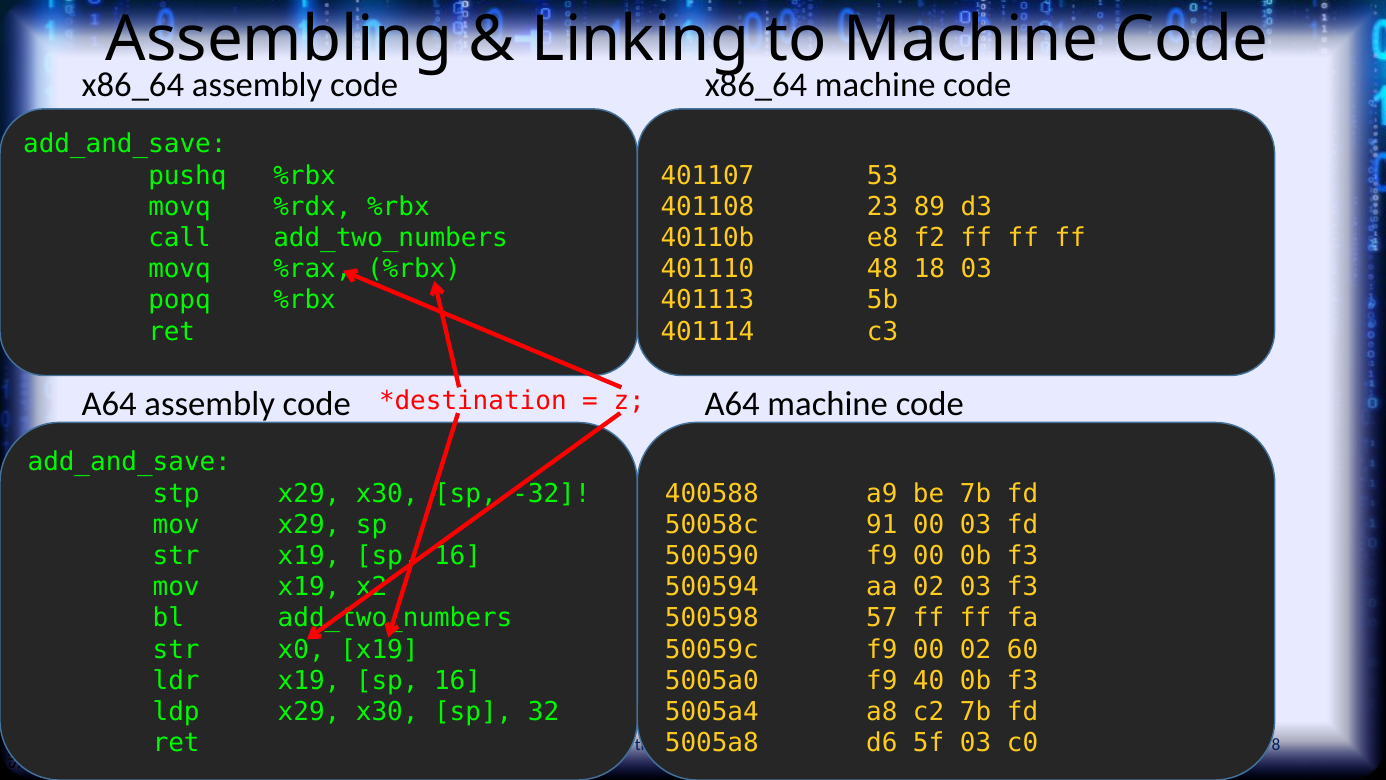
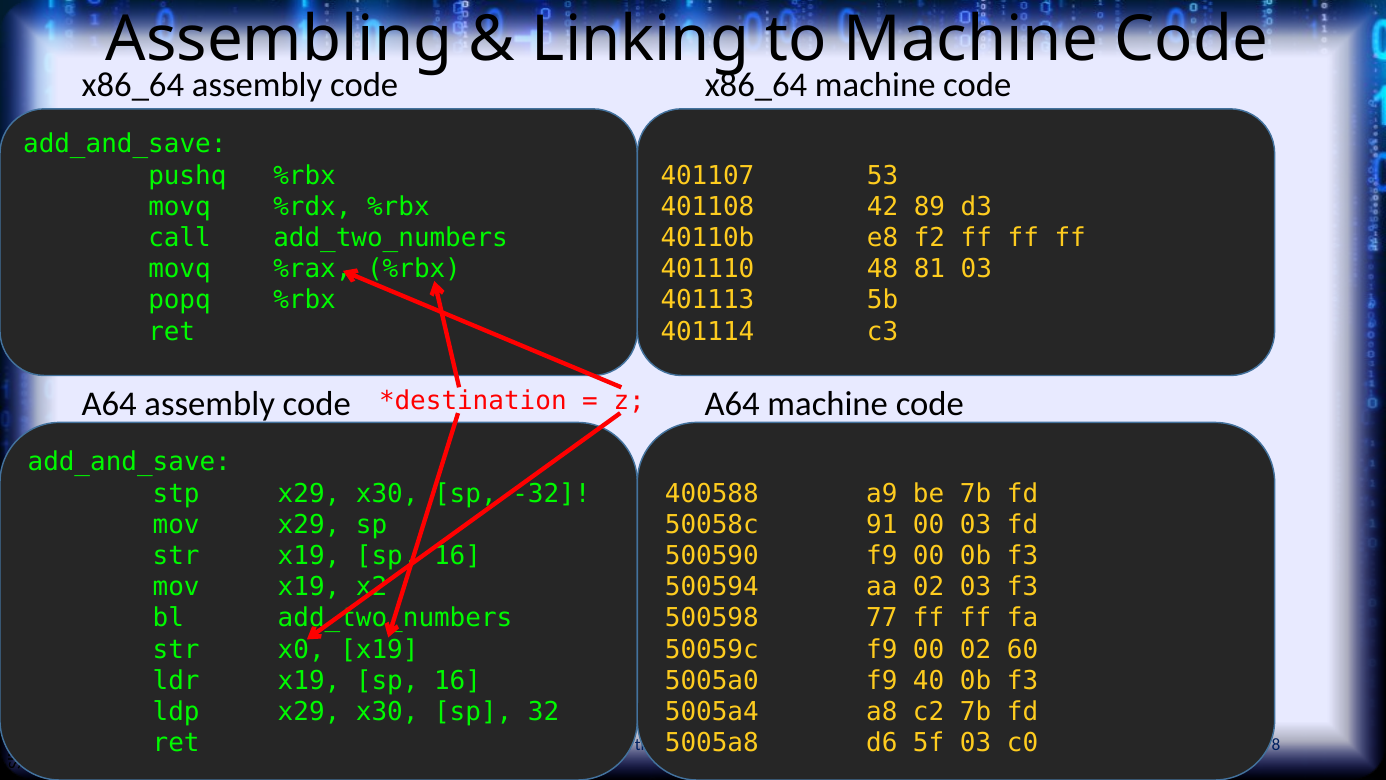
23: 23 -> 42 (883, 207)
18: 18 -> 81 (929, 269)
57: 57 -> 77 (882, 618)
